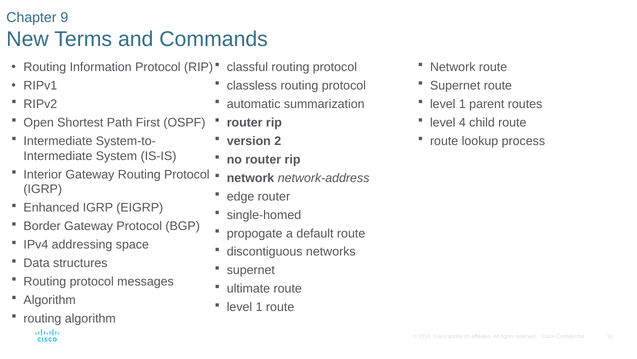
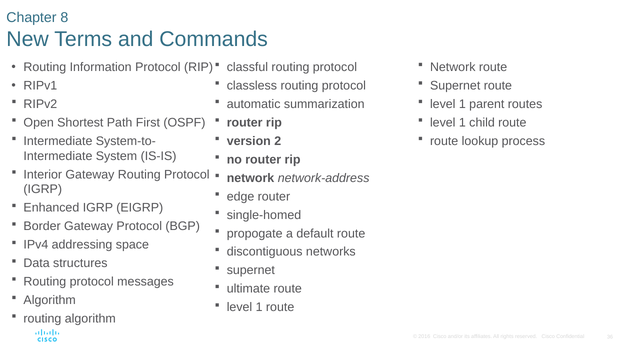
9: 9 -> 8 (64, 18)
4: 4 -> 1 (462, 122)
